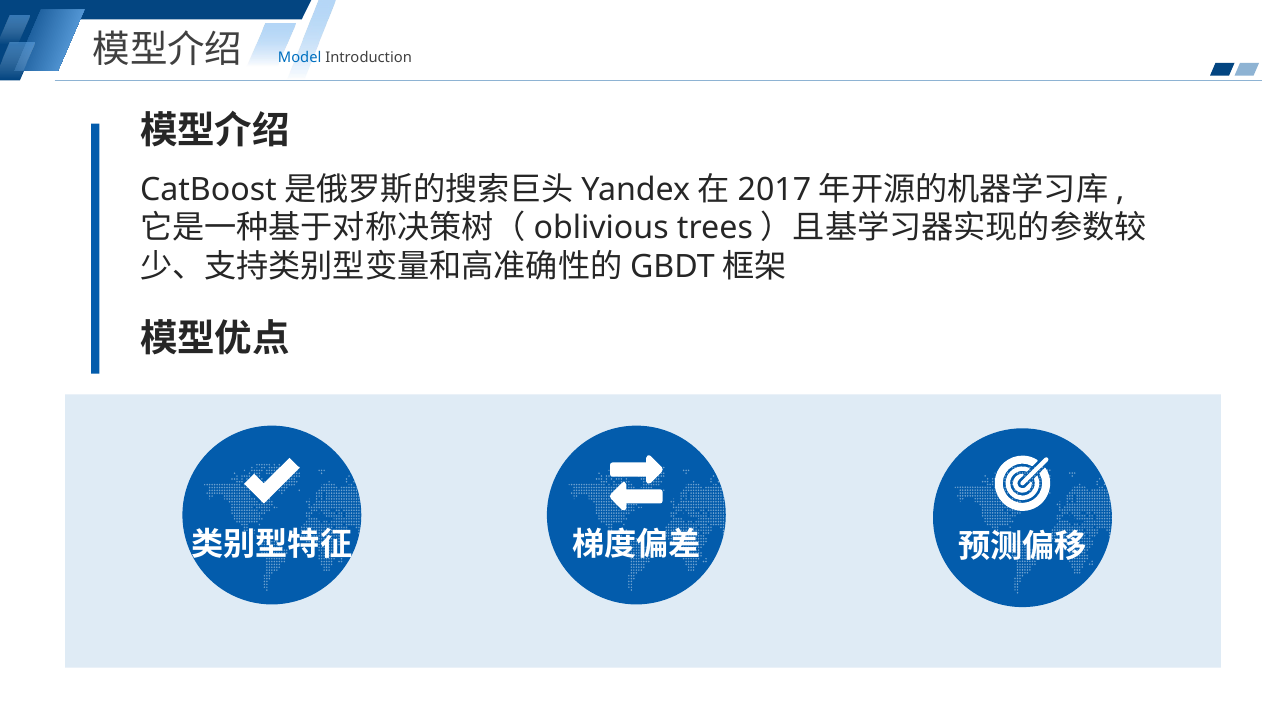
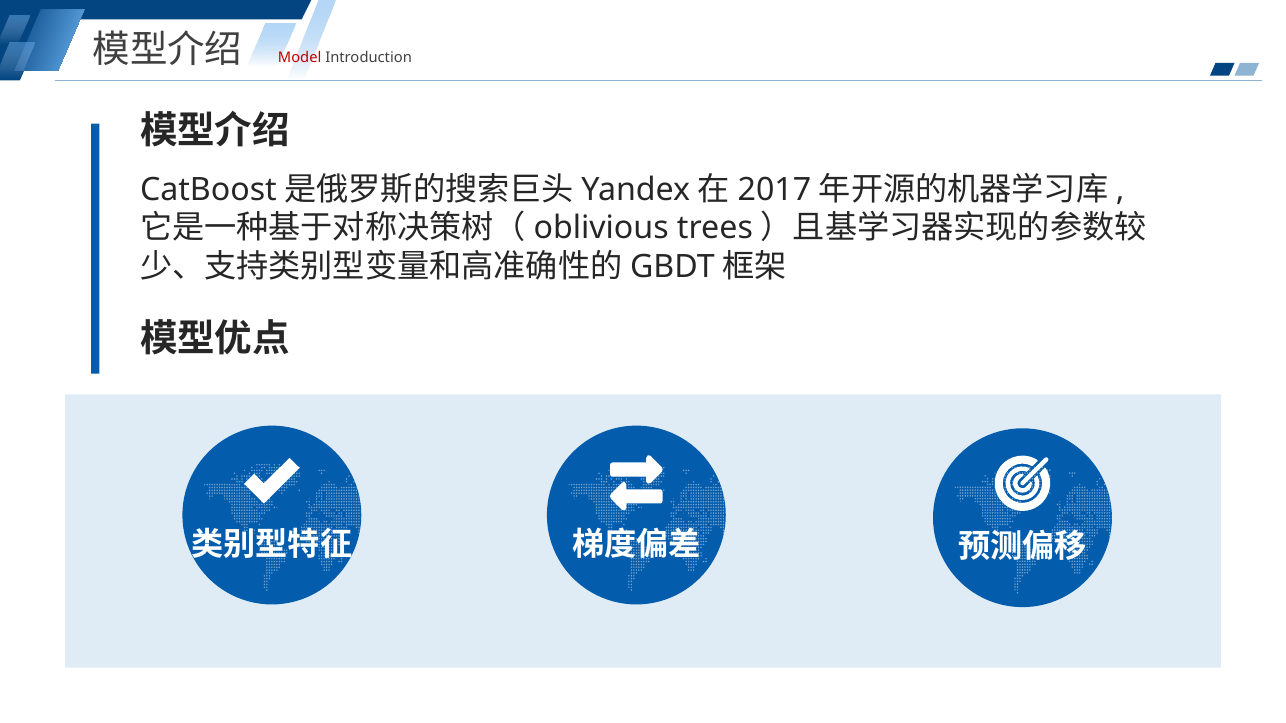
Model colour: blue -> red (300, 57)
